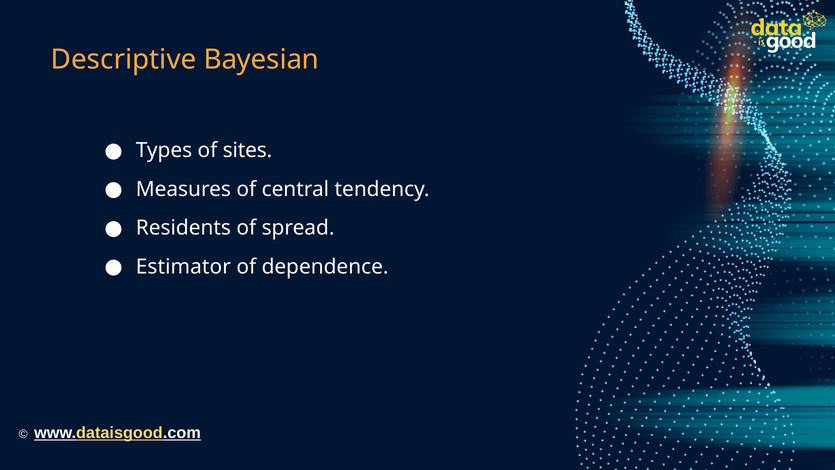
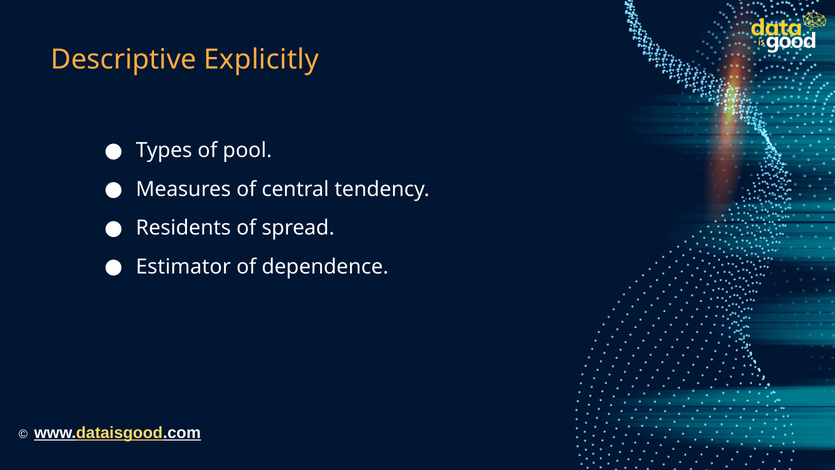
Bayesian: Bayesian -> Explicitly (261, 59)
sites: sites -> pool (247, 150)
